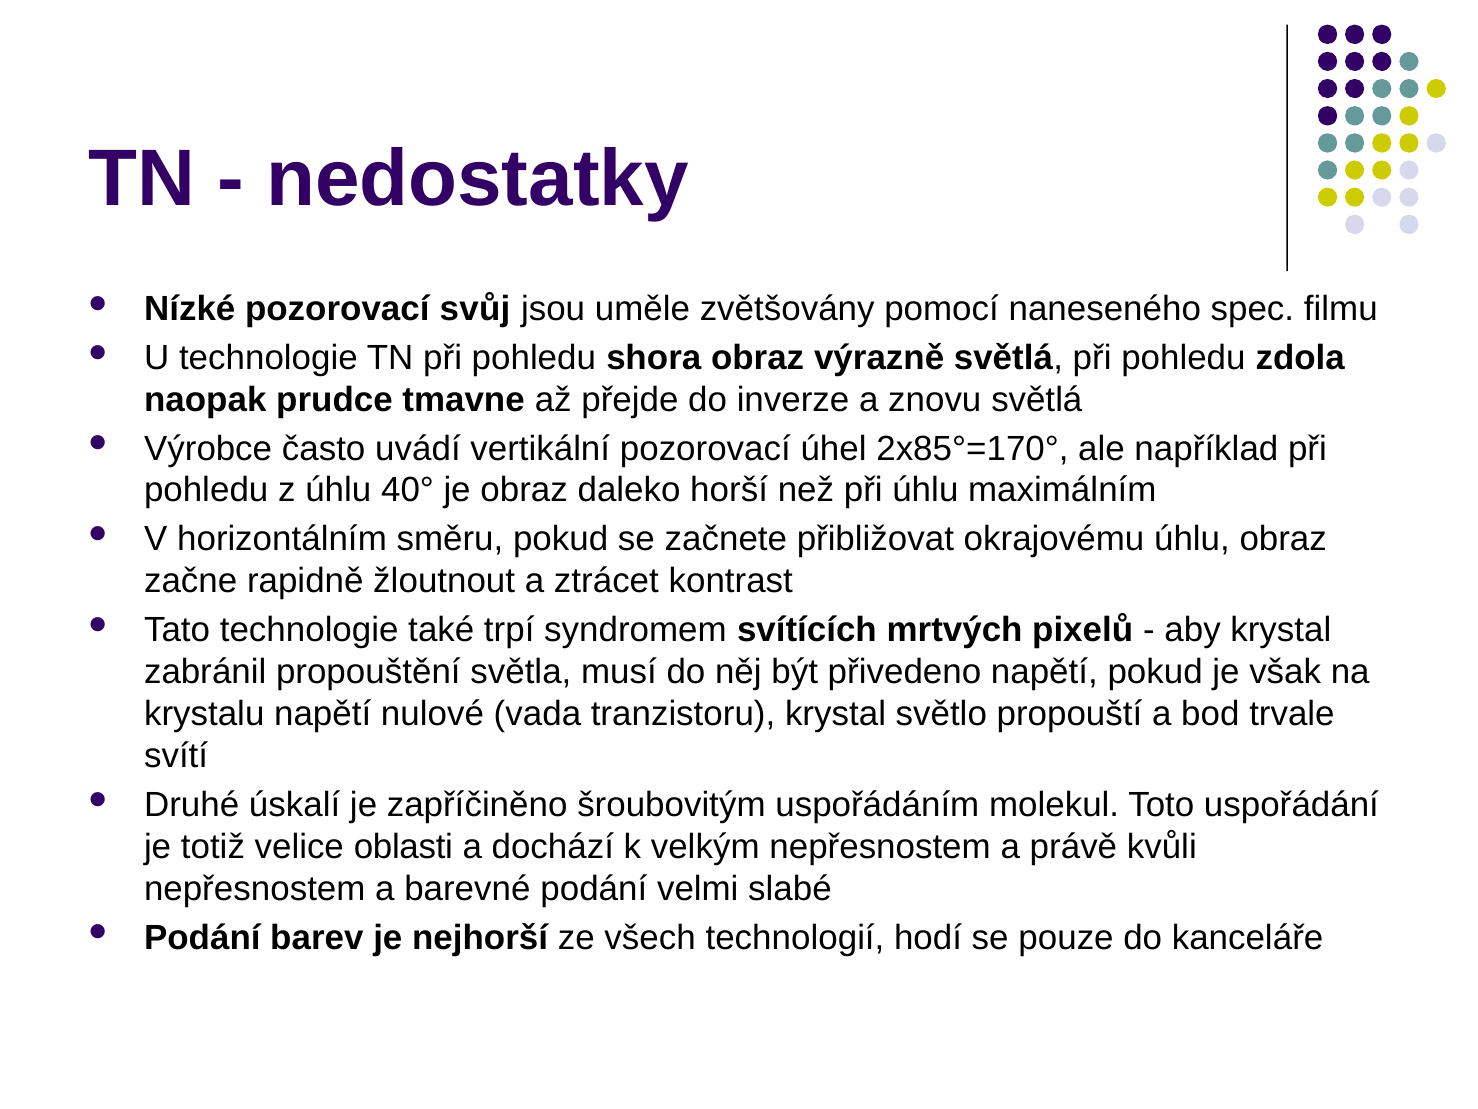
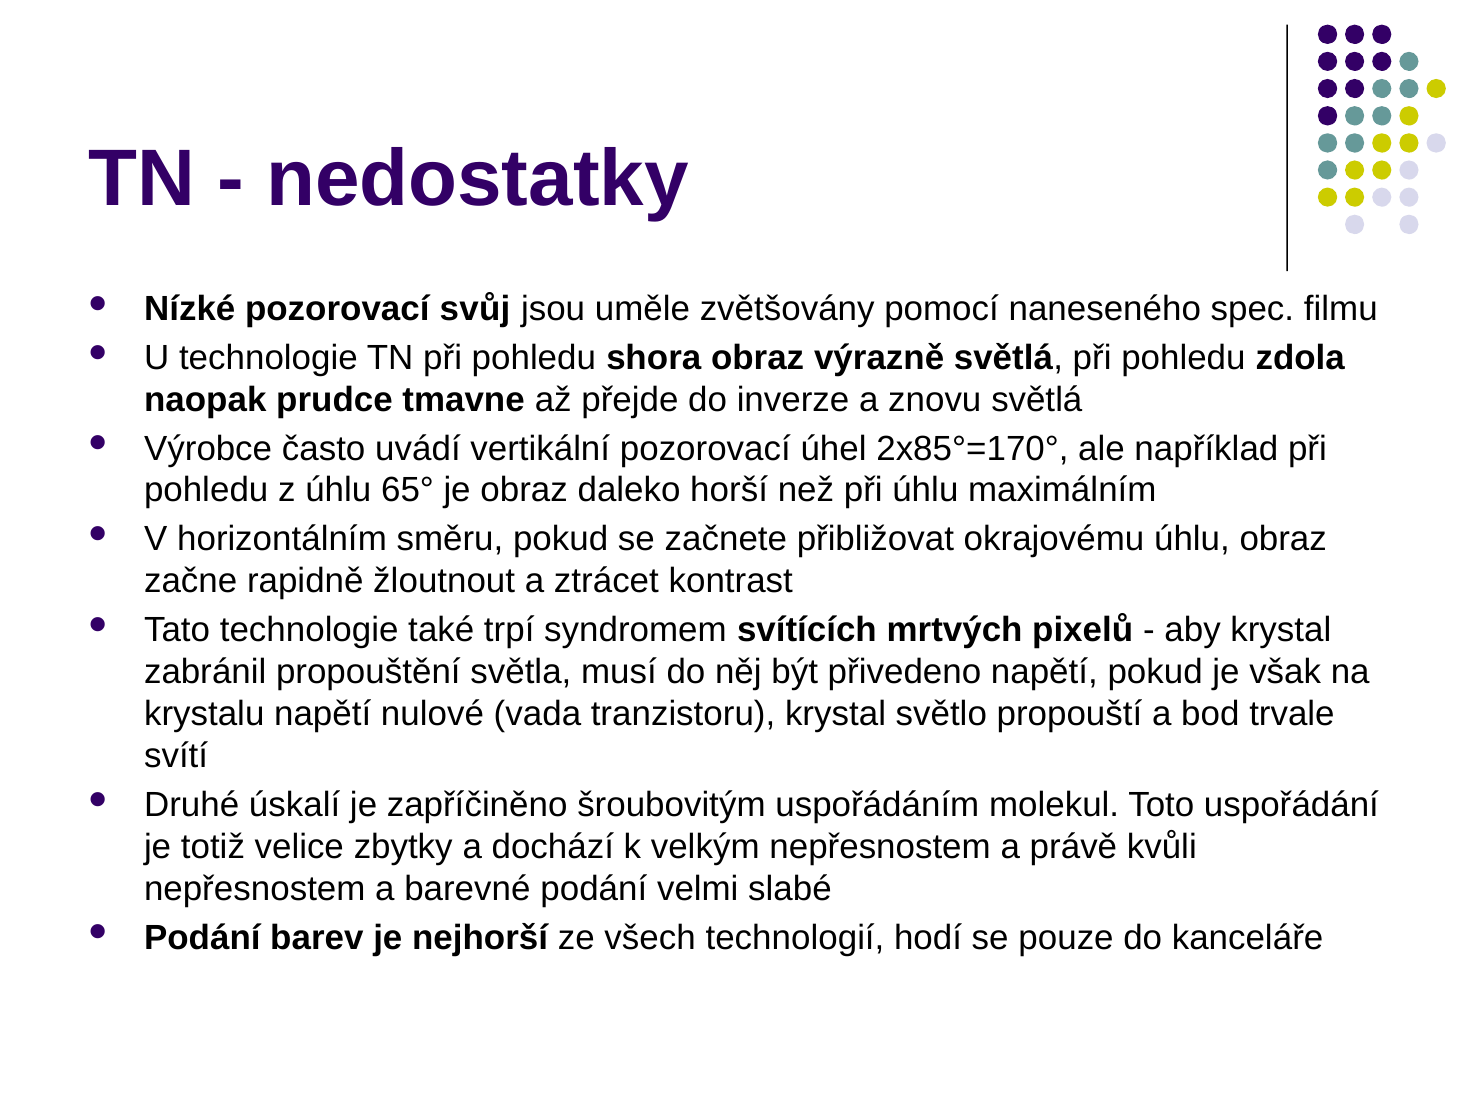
40°: 40° -> 65° (407, 490)
oblasti: oblasti -> zbytky (403, 846)
